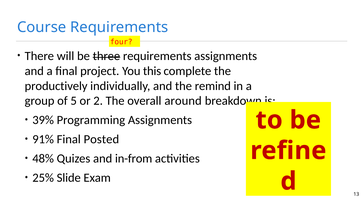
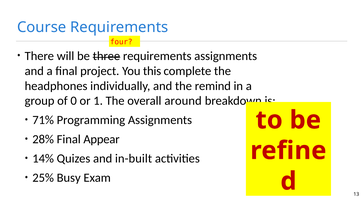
productively: productively -> headphones (56, 86)
5: 5 -> 0 (74, 101)
2: 2 -> 1 (98, 101)
39%: 39% -> 71% (43, 120)
91%: 91% -> 28% (43, 139)
Posted: Posted -> Appear (102, 139)
48%: 48% -> 14% (43, 159)
in-from: in-from -> in-built (134, 159)
Slide: Slide -> Busy (69, 178)
